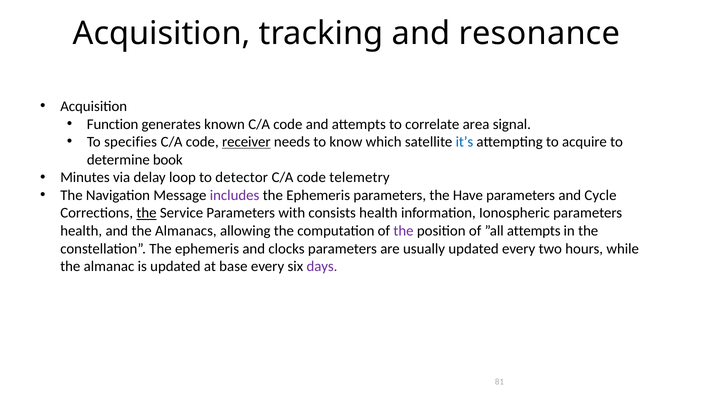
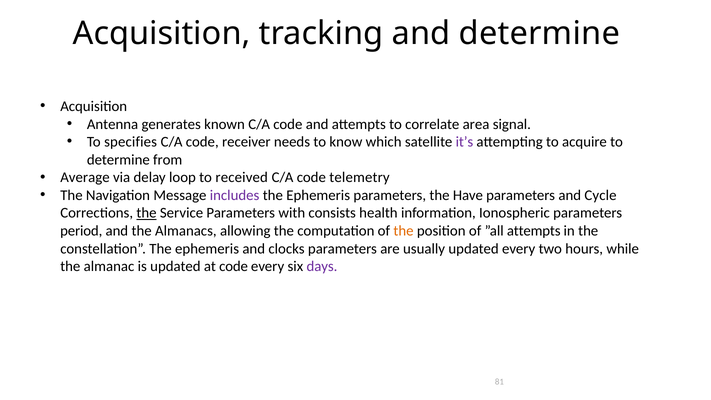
and resonance: resonance -> determine (539, 34)
Function: Function -> Antenna (113, 124)
receiver underline: present -> none (246, 142)
it’s colour: blue -> purple (464, 142)
book: book -> from (168, 160)
Minutes: Minutes -> Average (85, 177)
detector: detector -> received (242, 177)
health: health -> period (81, 231)
the colour: purple -> orange (404, 231)
at base: base -> code (234, 266)
